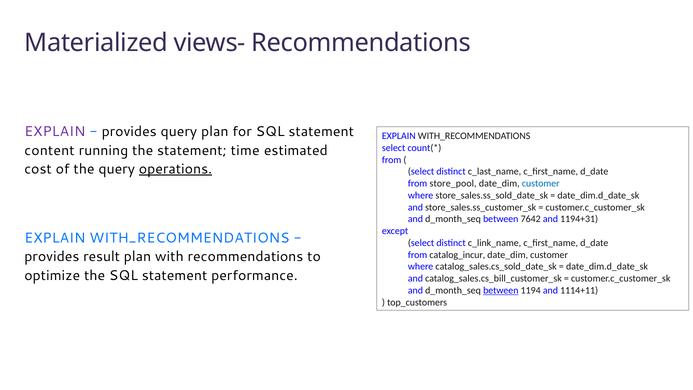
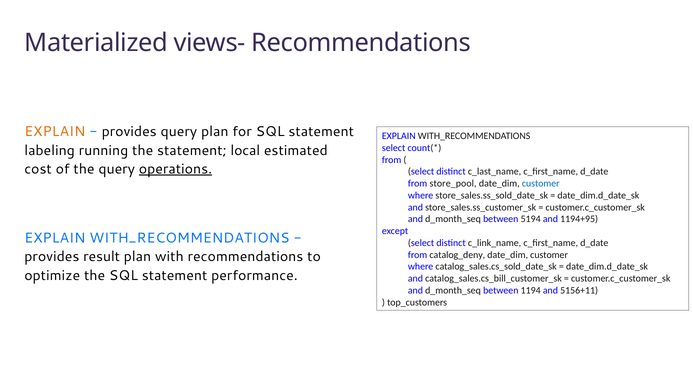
EXPLAIN colour: purple -> orange (55, 132)
content: content -> labeling (50, 150)
time: time -> local (245, 150)
7642: 7642 -> 5194 (531, 219)
1194+31: 1194+31 -> 1194+95 (579, 219)
catalog_incur: catalog_incur -> catalog_deny (457, 255)
between underline: present -> none (501, 290)
1114+11: 1114+11 -> 5156+11 (579, 290)
